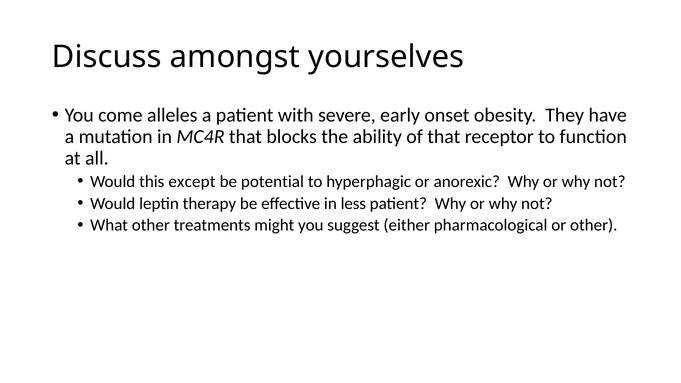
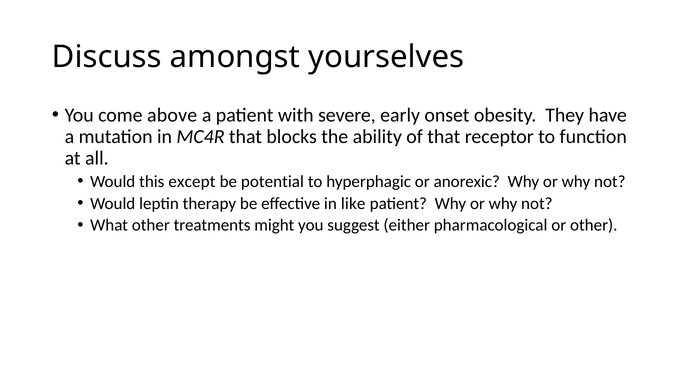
alleles: alleles -> above (172, 115)
less: less -> like (353, 203)
